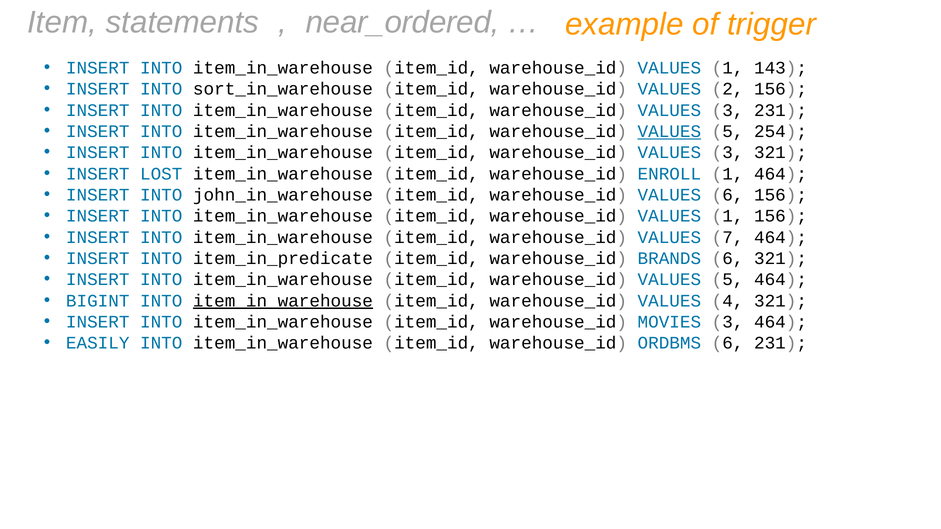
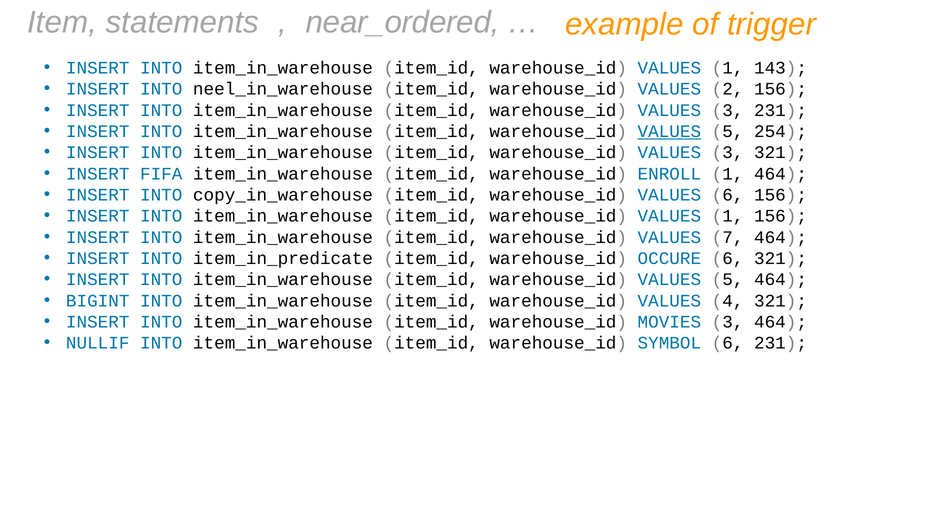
sort_in_warehouse: sort_in_warehouse -> neel_in_warehouse (283, 89)
LOST: LOST -> FIFA (161, 174)
john_in_warehouse: john_in_warehouse -> copy_in_warehouse (283, 195)
BRANDS: BRANDS -> OCCURE (669, 259)
item_in_warehouse underline: present -> none (283, 301)
EASILY: EASILY -> NULLIF (98, 343)
ORDBMS: ORDBMS -> SYMBOL (669, 343)
